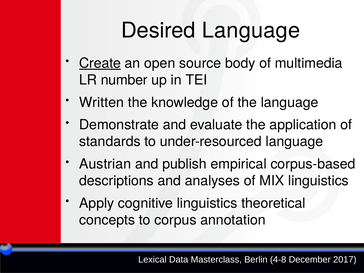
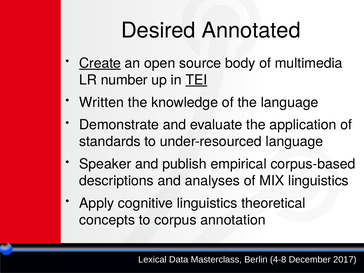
Desired Language: Language -> Annotated (251, 31)
TEI underline: none -> present (196, 80)
Austrian: Austrian -> Speaker (105, 164)
